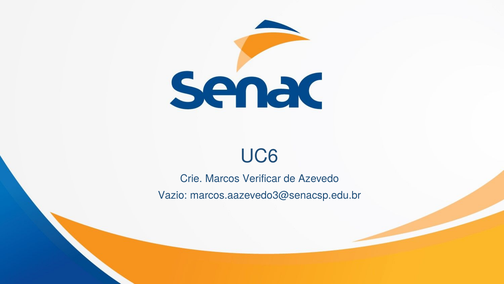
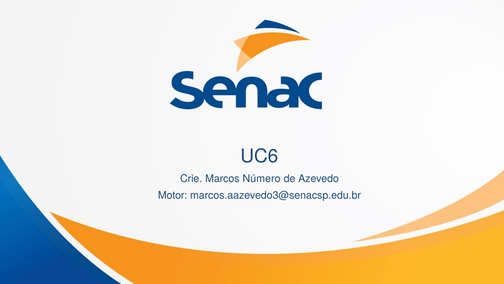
Verificar: Verificar -> Número (262, 178)
Vazio: Vazio -> Motor (173, 195)
